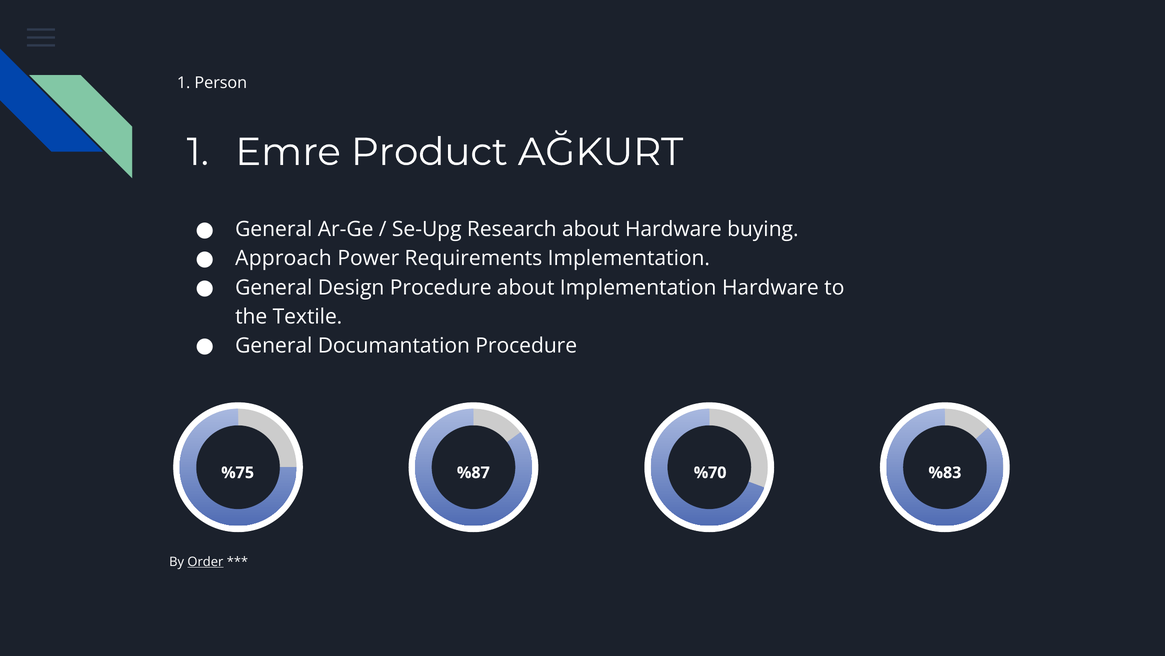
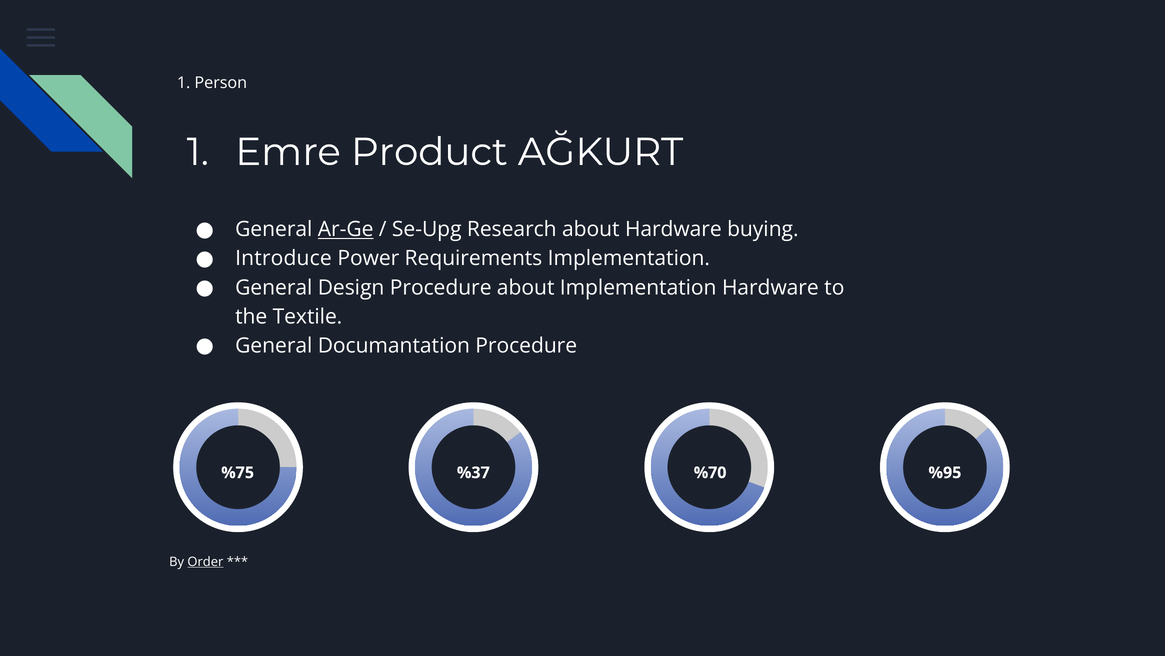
Ar-Ge underline: none -> present (346, 229)
Approach: Approach -> Introduce (283, 258)
%87: %87 -> %37 (473, 472)
%83: %83 -> %95 (945, 472)
